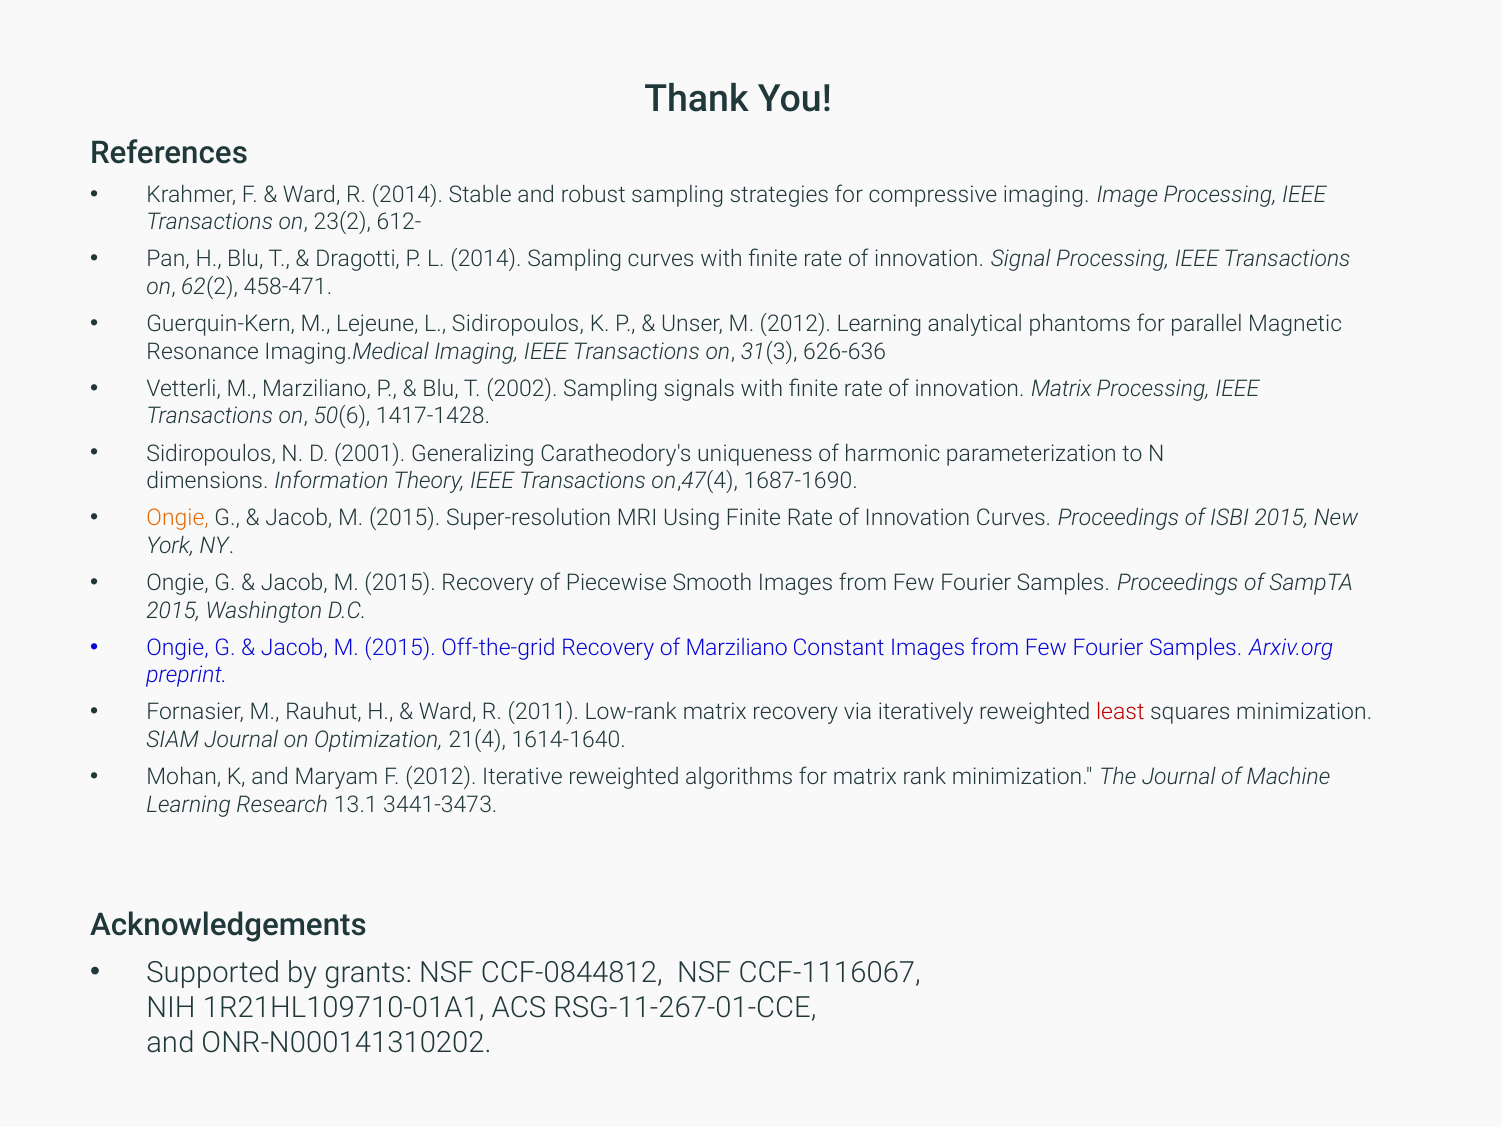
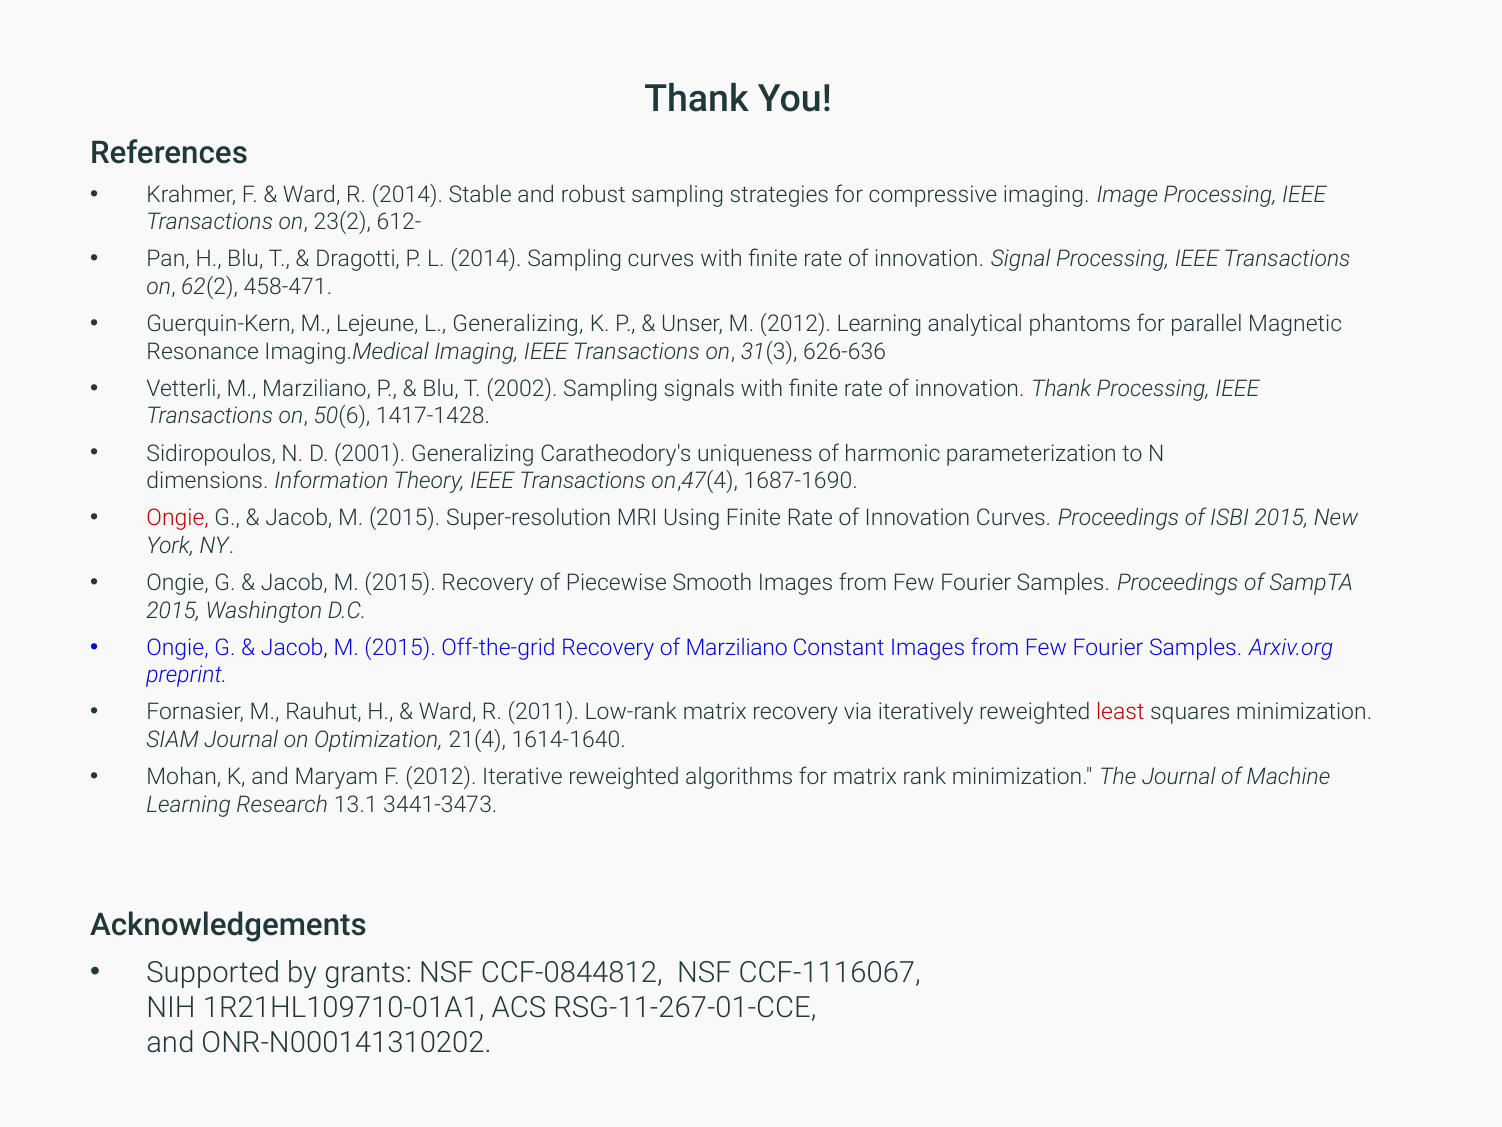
L Sidiropoulos: Sidiropoulos -> Generalizing (518, 324)
innovation Matrix: Matrix -> Thank (1061, 389)
Ongie colour: orange -> red (178, 518)
